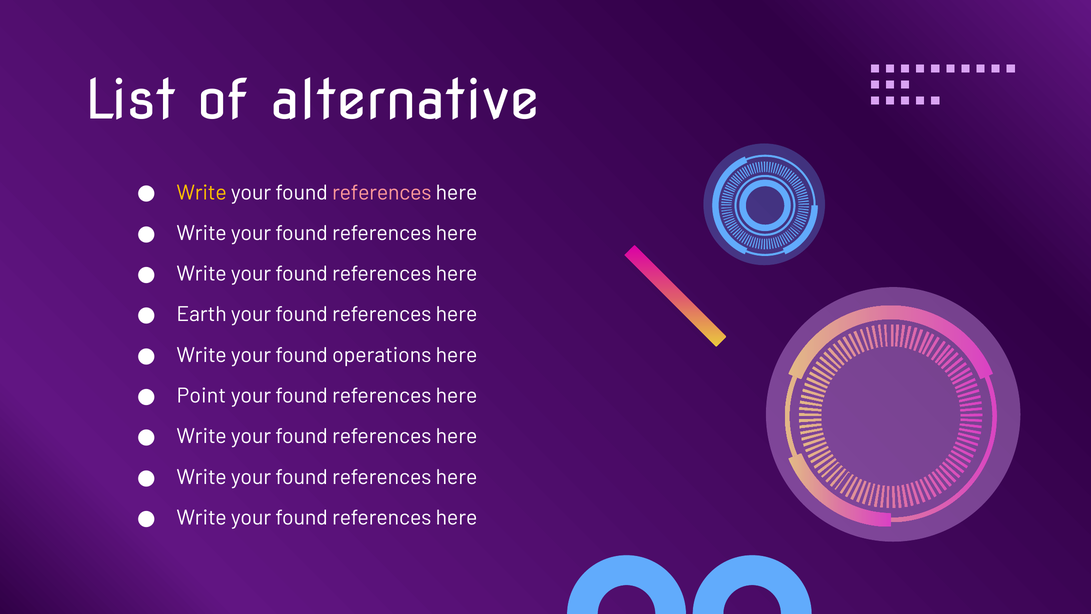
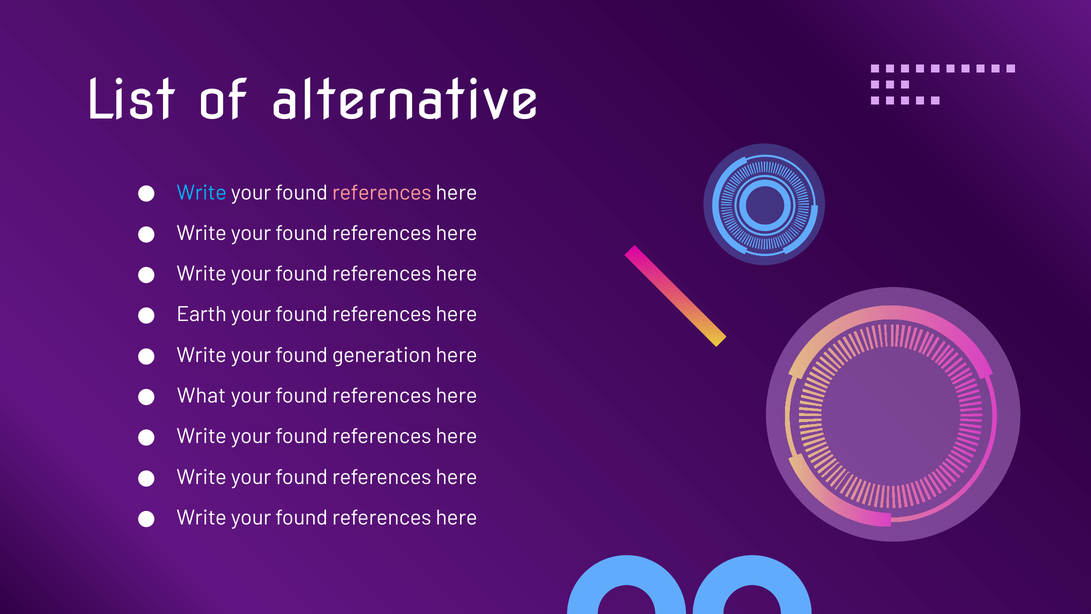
Write colour: yellow -> light blue (202, 192)
operations: operations -> generation (382, 355)
Point: Point -> What (201, 396)
